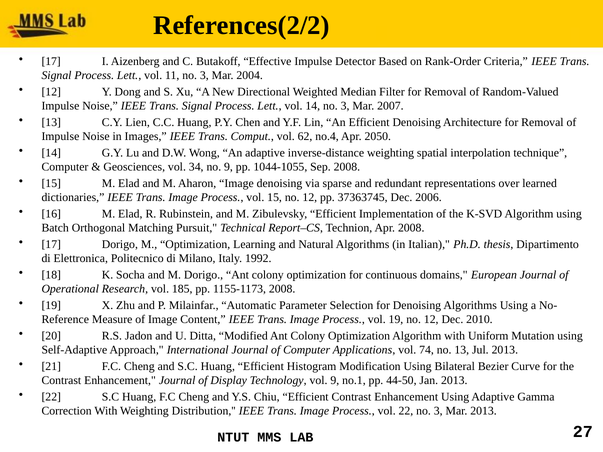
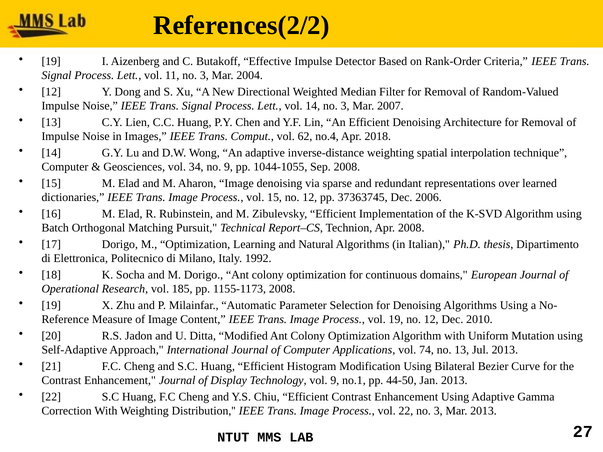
17: 17 -> 19 (51, 61)
2050: 2050 -> 2018 (378, 136)
